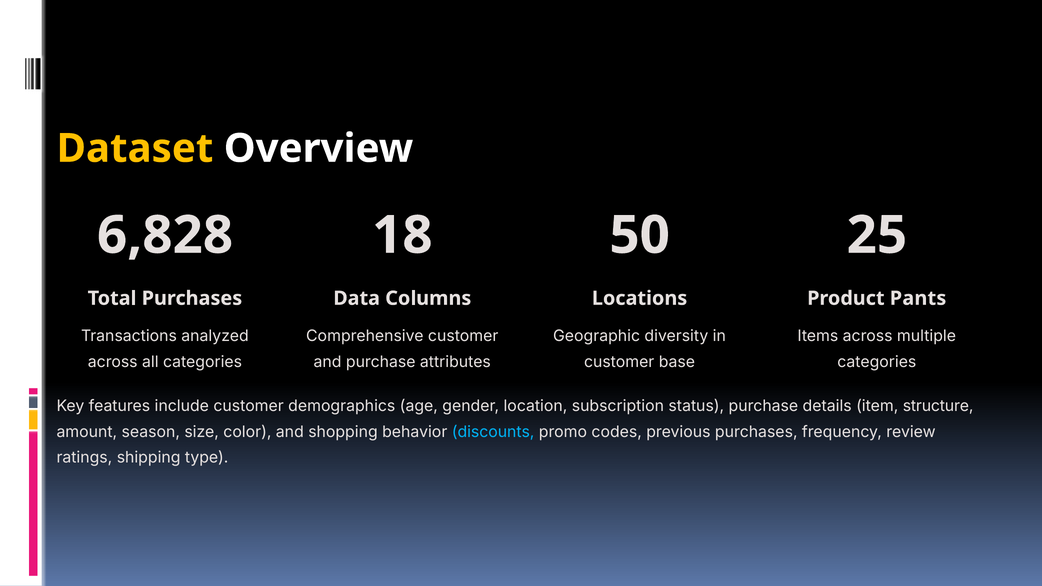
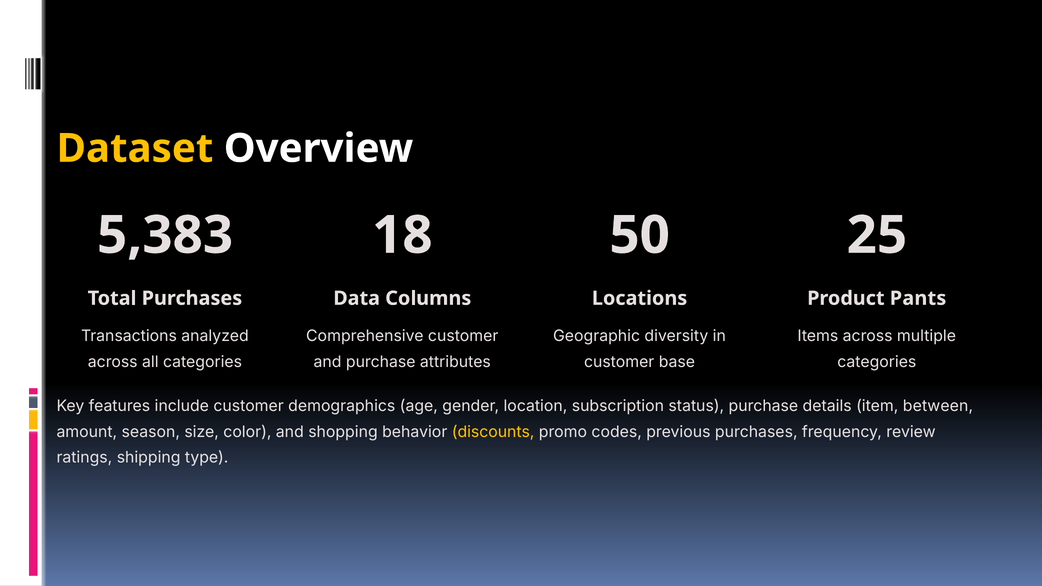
6,828: 6,828 -> 5,383 (165, 235)
structure: structure -> between (938, 406)
discounts colour: light blue -> yellow (493, 432)
